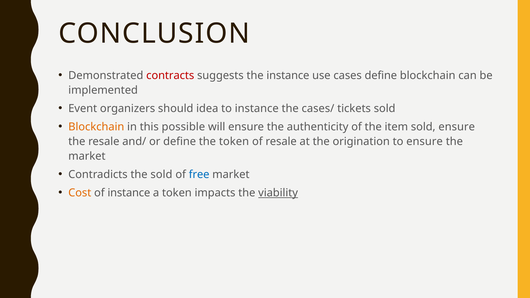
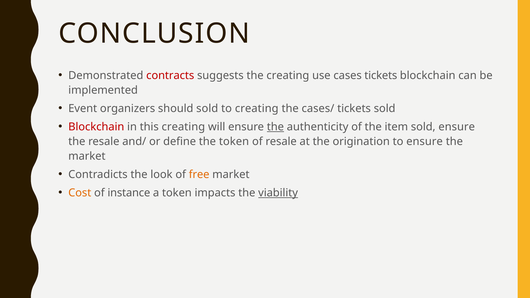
the instance: instance -> creating (288, 76)
cases define: define -> tickets (381, 76)
should idea: idea -> sold (207, 109)
to instance: instance -> creating (257, 109)
Blockchain colour: orange -> red (96, 127)
this possible: possible -> creating (183, 127)
the underline: none -> present (275, 127)
the sold: sold -> look (162, 175)
free colour: blue -> orange (199, 175)
